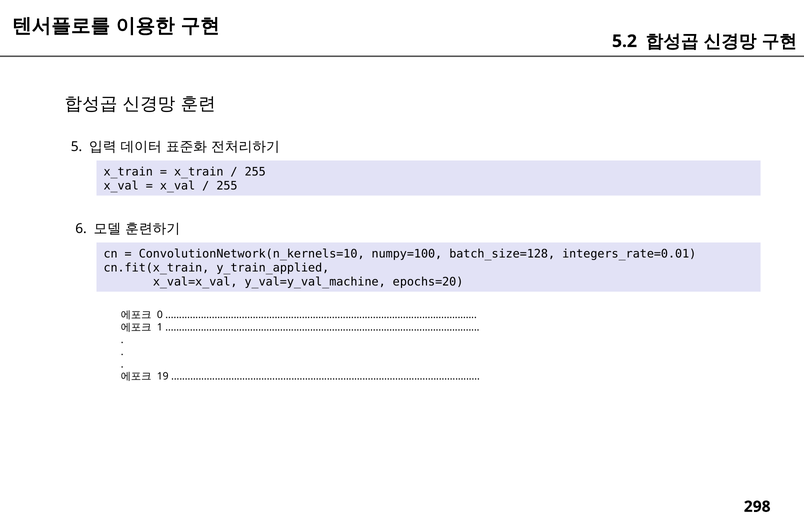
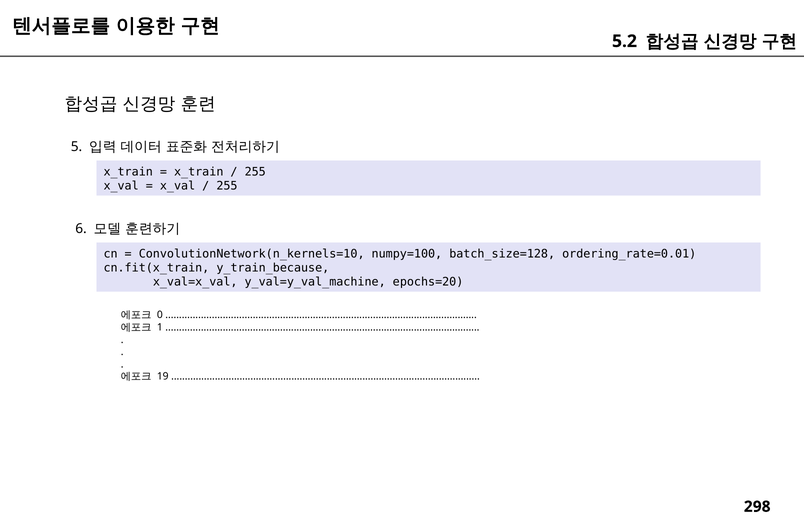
integers_rate=0.01: integers_rate=0.01 -> ordering_rate=0.01 (629, 254)
y_train_applied: y_train_applied -> y_train_because (273, 268)
